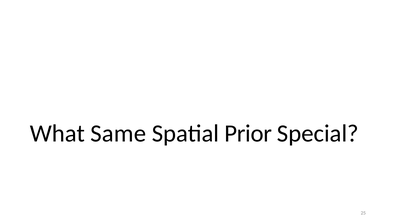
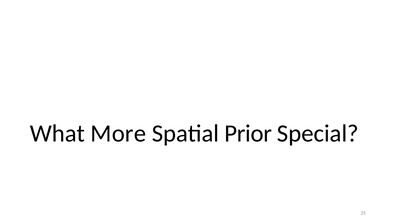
Same: Same -> More (118, 133)
